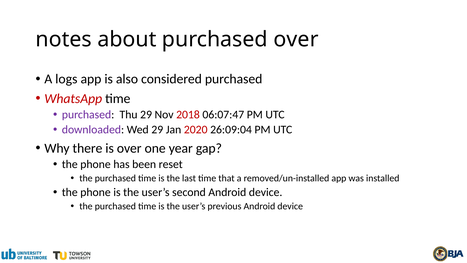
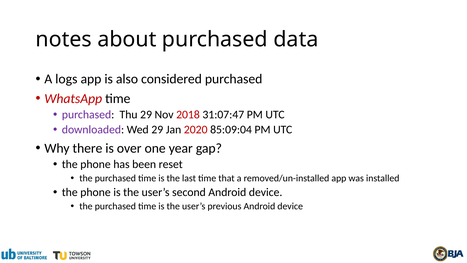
purchased over: over -> data (296, 39)
06:07:47: 06:07:47 -> 31:07:47 (223, 115)
26:09:04: 26:09:04 -> 85:09:04 (231, 130)
